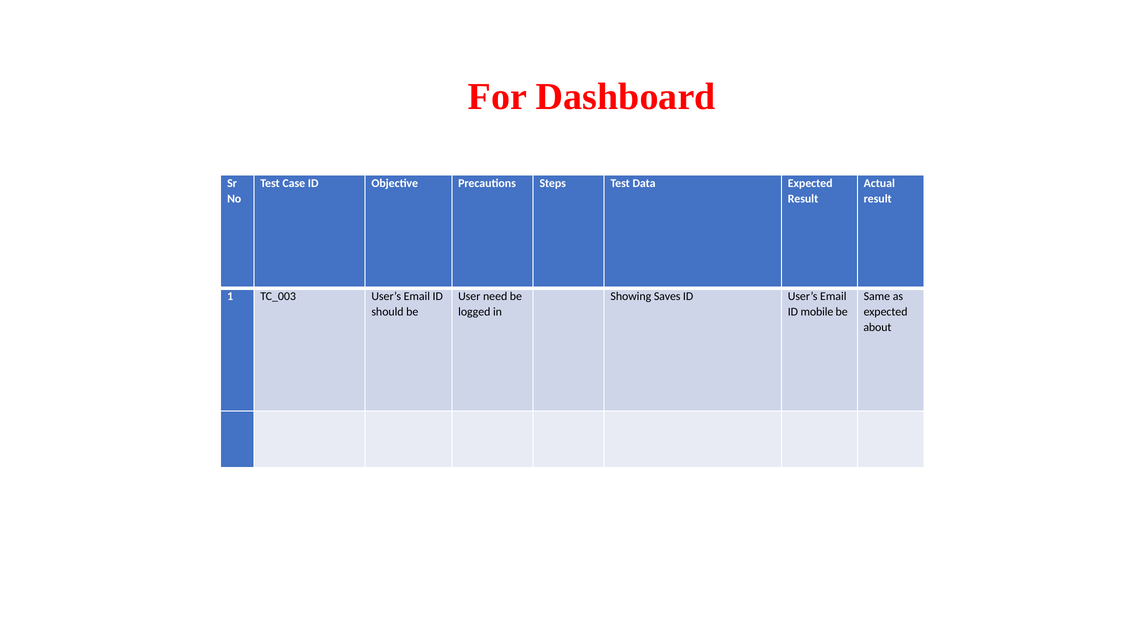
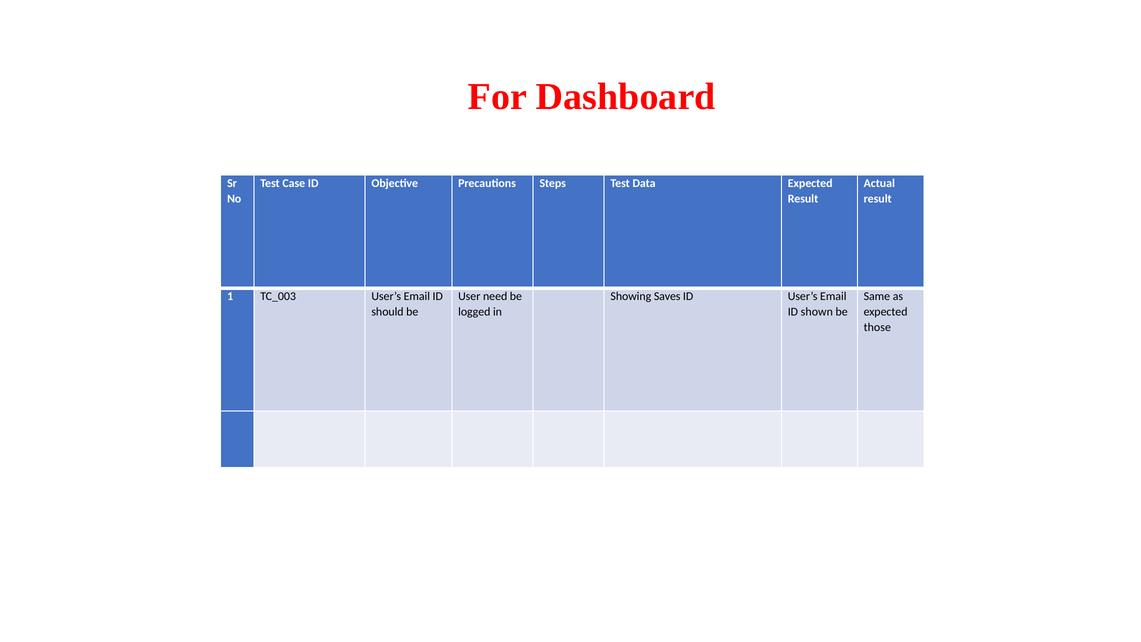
mobile: mobile -> shown (817, 312)
about: about -> those (877, 327)
